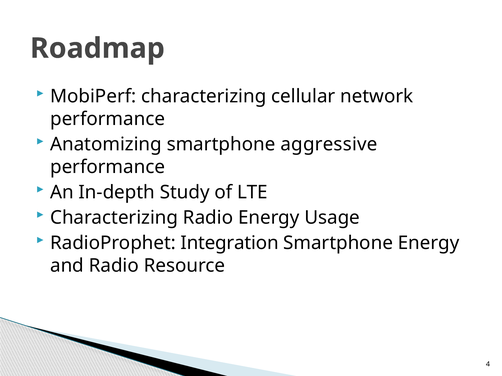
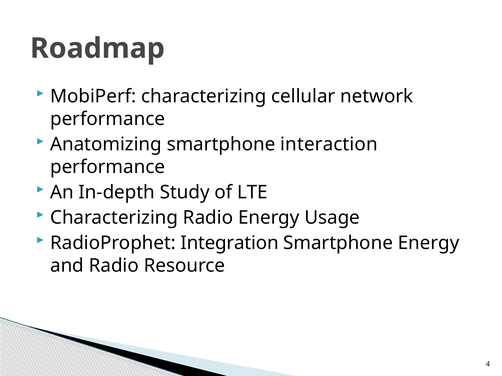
aggressive: aggressive -> interaction (329, 144)
